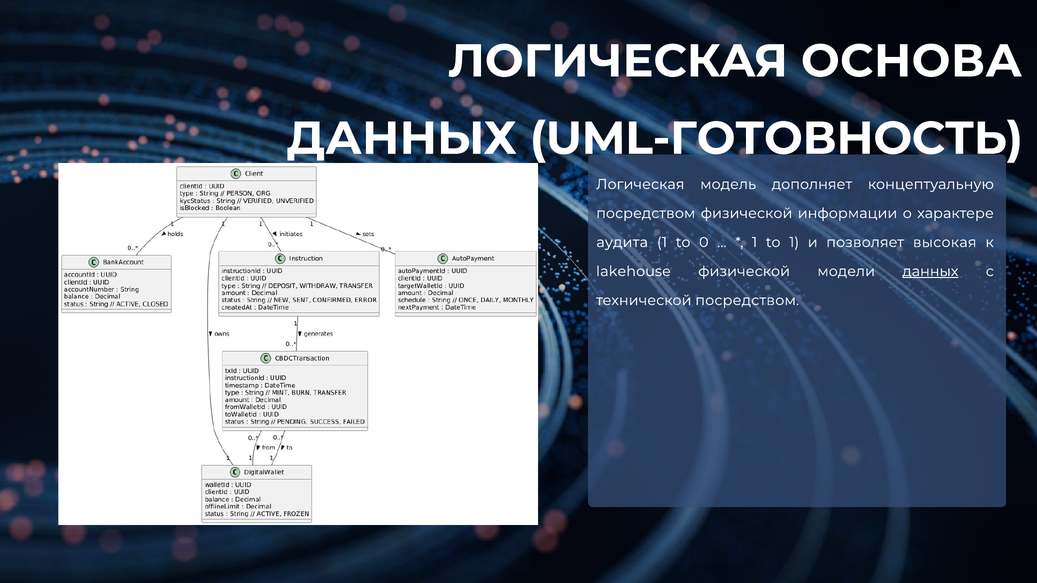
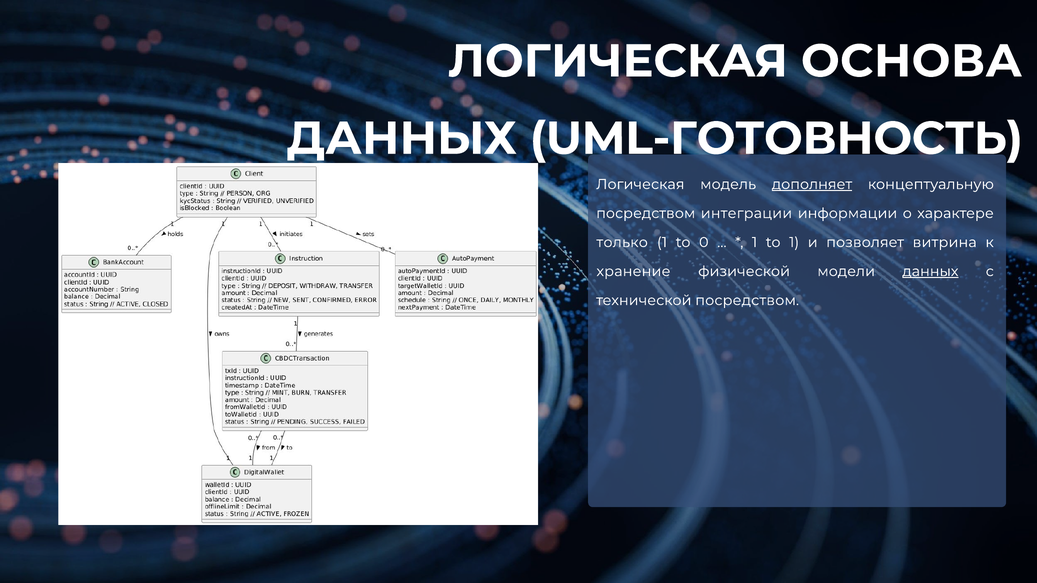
дополняет underline: none -> present (812, 184)
посредством физической: физической -> интеграции (746, 213)
аудита: аудита -> только (622, 242)
высокая: высокая -> витрина (945, 242)
lakehouse: lakehouse -> хранение (633, 271)
